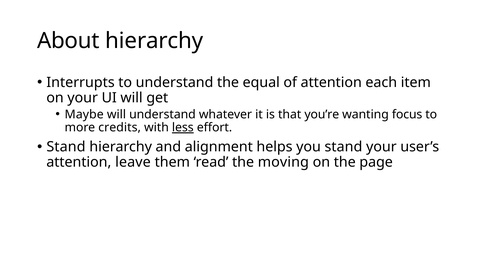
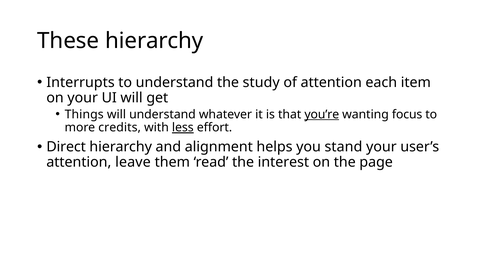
About: About -> These (68, 41)
equal: equal -> study (261, 82)
Maybe: Maybe -> Things (84, 115)
you’re underline: none -> present (322, 115)
Stand: Stand -> Direct (66, 147)
moving: moving -> interest (283, 162)
